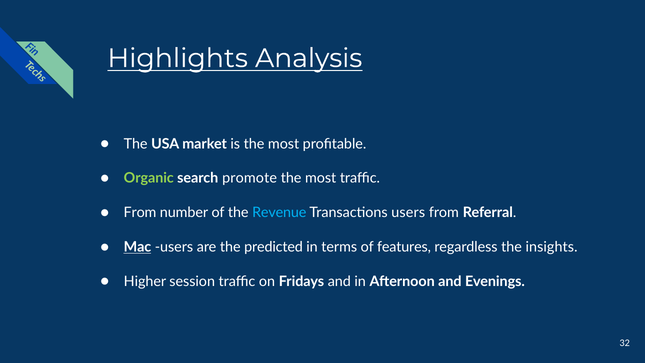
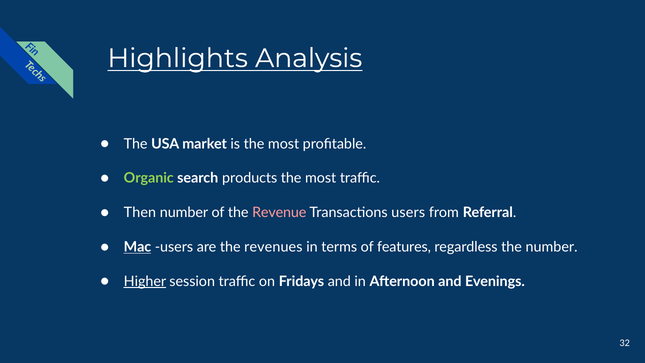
promote: promote -> products (250, 178)
From: From -> Then (140, 213)
Revenue colour: light blue -> pink (279, 213)
predicted: predicted -> revenues (273, 247)
the insights: insights -> number (552, 247)
Higher underline: none -> present (145, 281)
